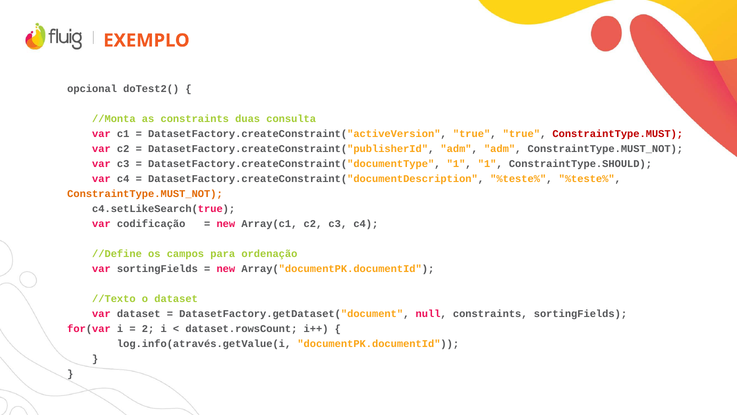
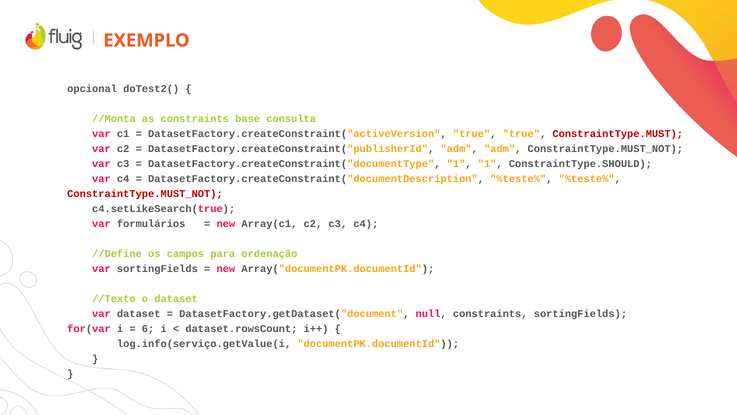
duas: duas -> base (248, 119)
ConstraintType.MUST_NOT colour: orange -> red (145, 194)
codificação: codificação -> formulários (151, 224)
2: 2 -> 6 (148, 329)
log.info(através.getValue(i: log.info(através.getValue(i -> log.info(serviço.getValue(i (204, 344)
